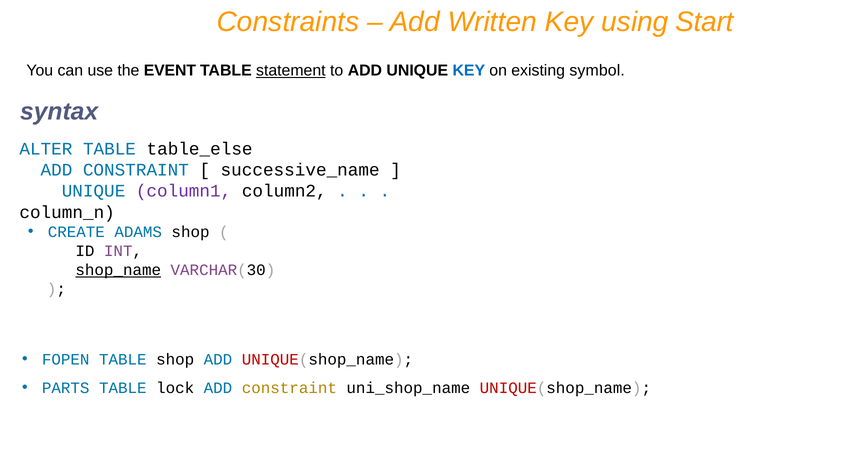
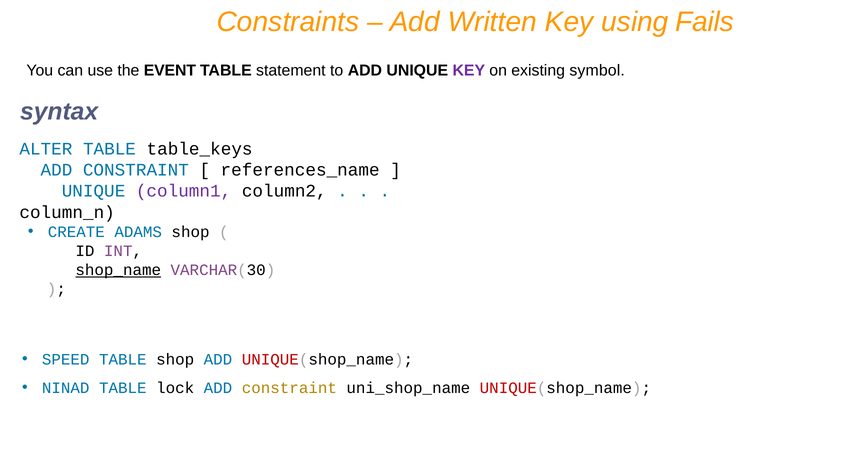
Start: Start -> Fails (705, 22)
statement underline: present -> none (291, 70)
KEY colour: blue -> purple (469, 70)
table_else: table_else -> table_keys (200, 149)
successive_name: successive_name -> references_name (300, 170)
FOPEN: FOPEN -> SPEED (66, 359)
PARTS: PARTS -> NINAD (66, 388)
